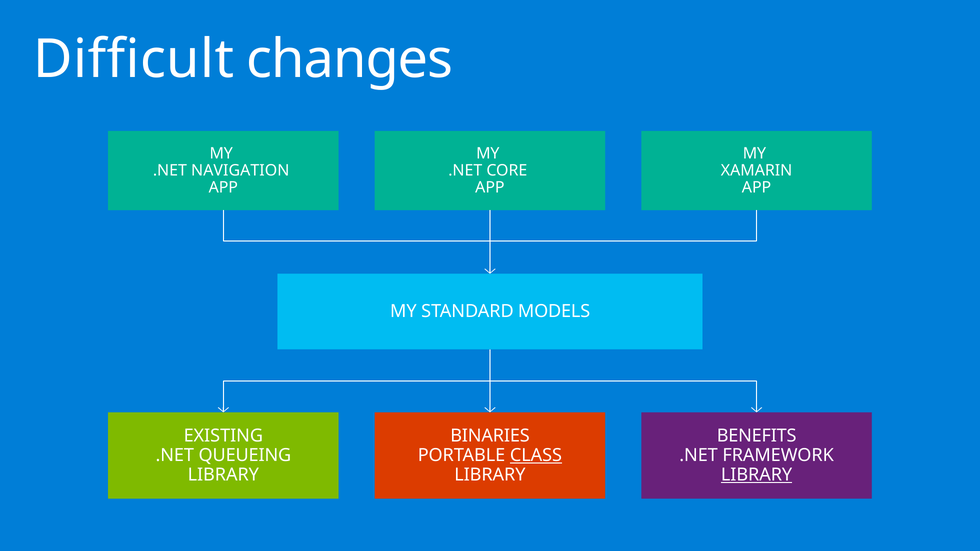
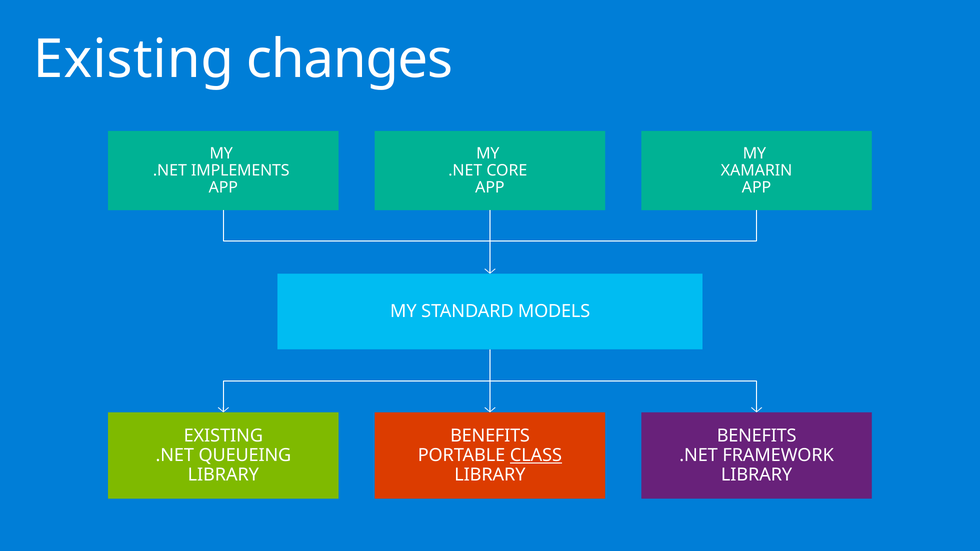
Difficult: Difficult -> Existing (134, 60)
NAVIGATION: NAVIGATION -> IMPLEMENTS (240, 171)
BINARIES: BINARIES -> BENEFITS (490, 436)
LIBRARY underline: present -> none (757, 475)
